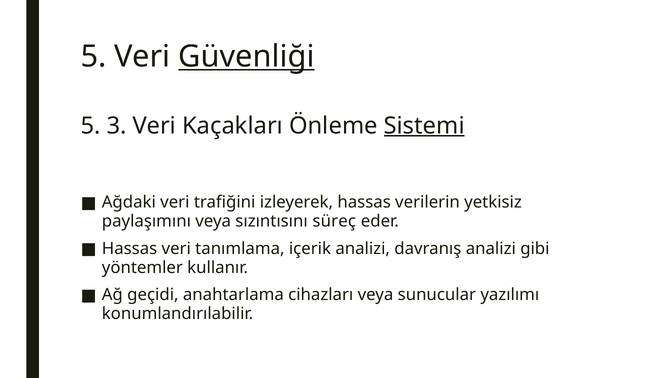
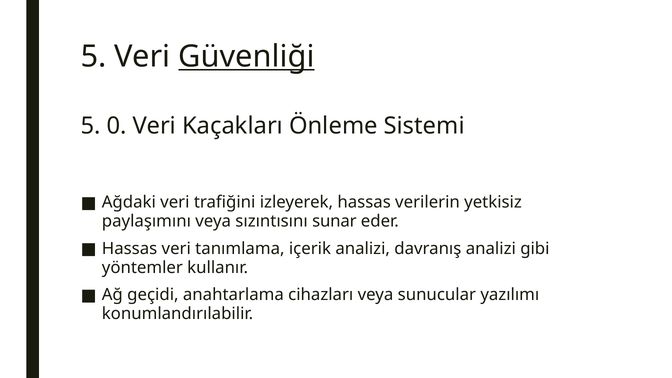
3: 3 -> 0 (117, 126)
Sistemi underline: present -> none (424, 126)
süreç: süreç -> sunar (334, 221)
